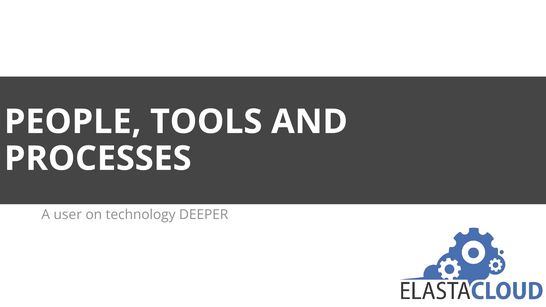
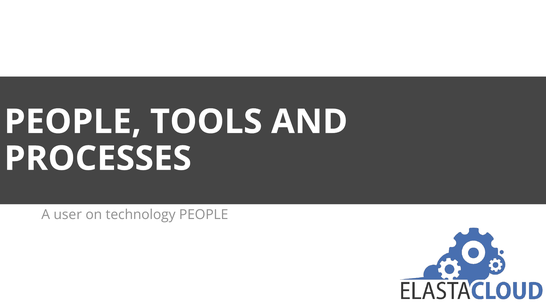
technology DEEPER: DEEPER -> PEOPLE (204, 215)
